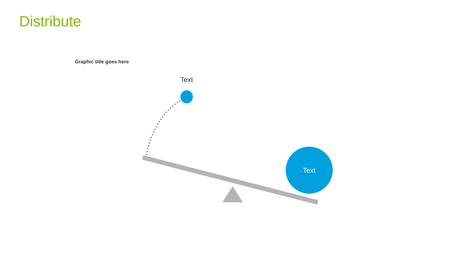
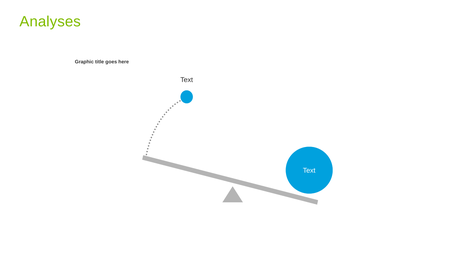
Distribute: Distribute -> Analyses (50, 21)
